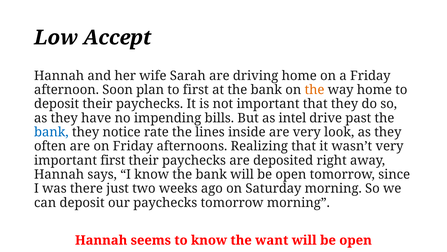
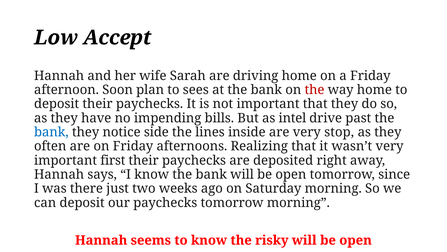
to first: first -> sees (196, 90)
the colour: orange -> red (315, 90)
rate: rate -> side (156, 132)
look: look -> stop (339, 132)
want: want -> risky (272, 240)
